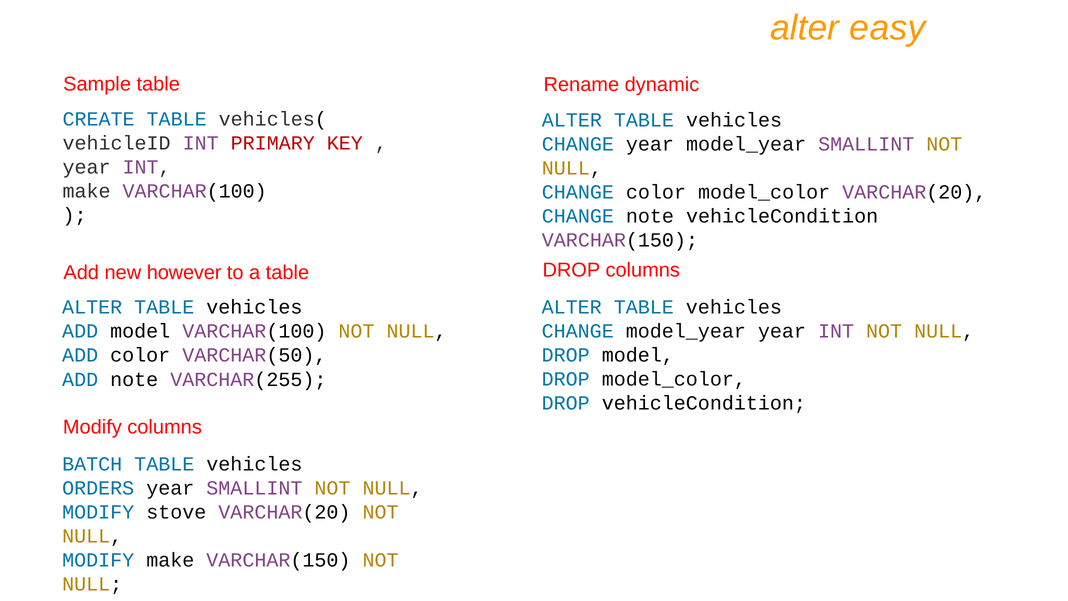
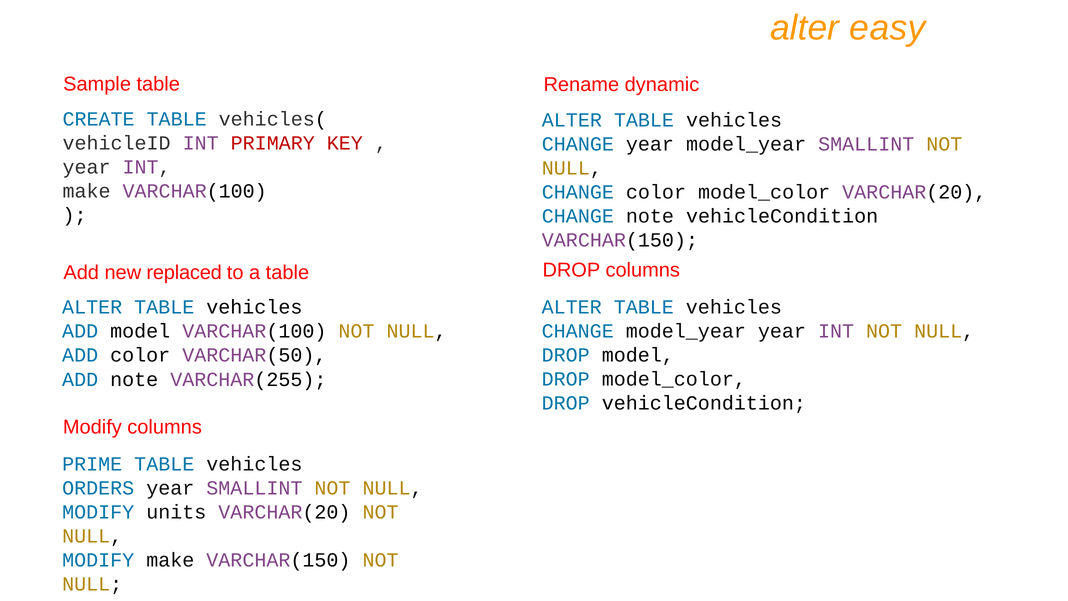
however: however -> replaced (184, 273)
BATCH: BATCH -> PRIME (92, 464)
stove: stove -> units (176, 512)
